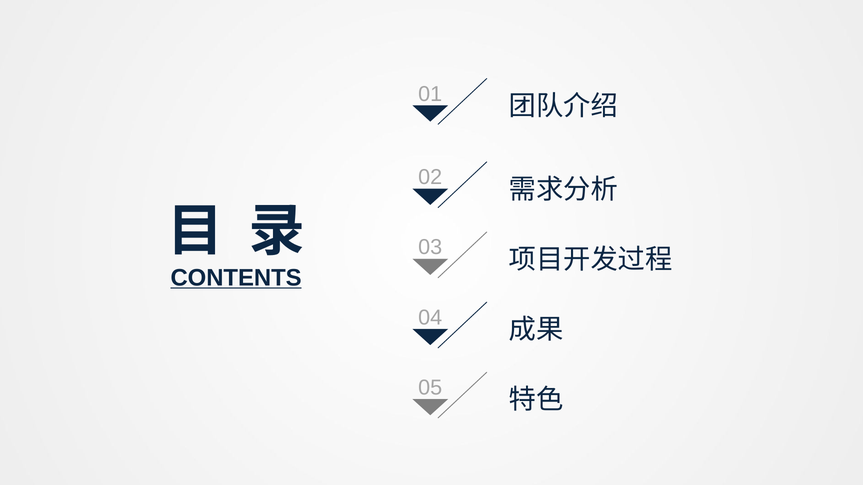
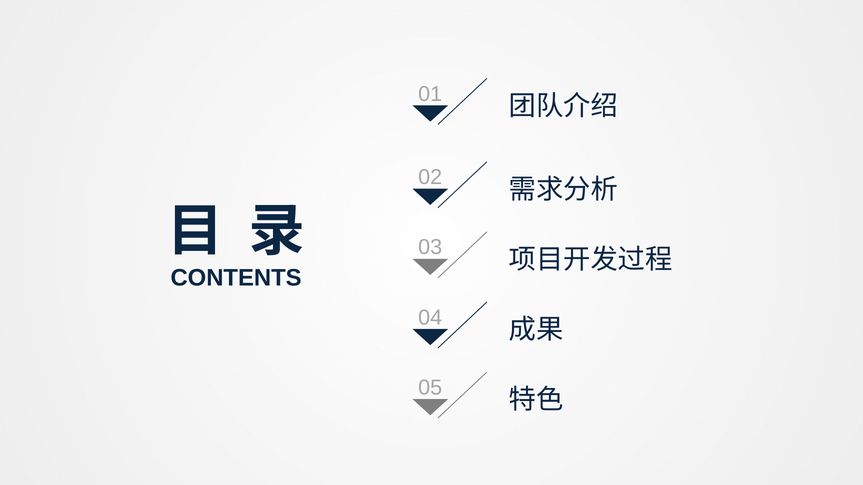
CONTENTS underline: present -> none (236, 278)
